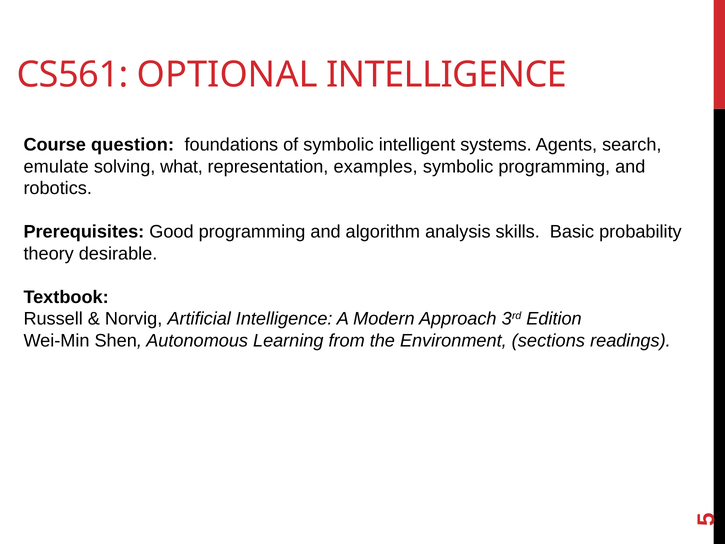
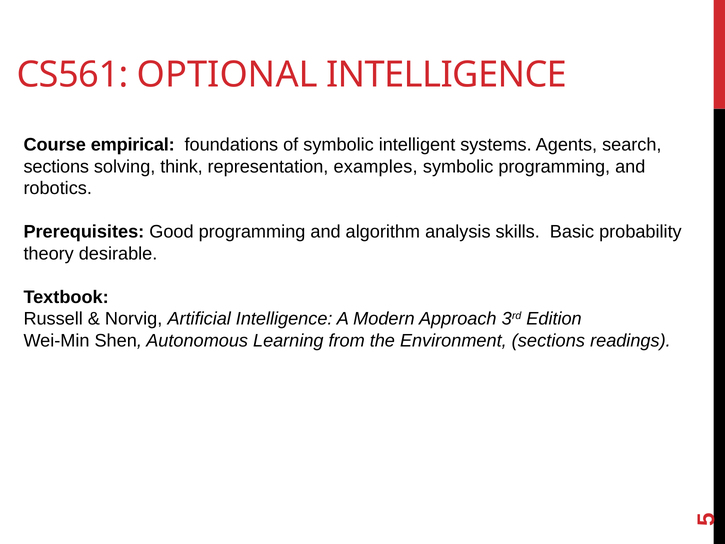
question: question -> empirical (133, 145)
emulate: emulate -> sections (56, 167)
what: what -> think (182, 167)
